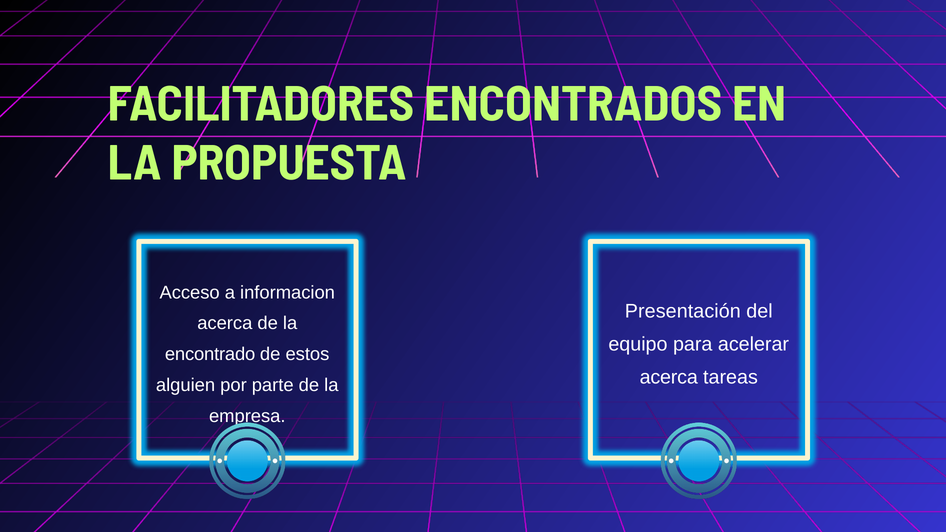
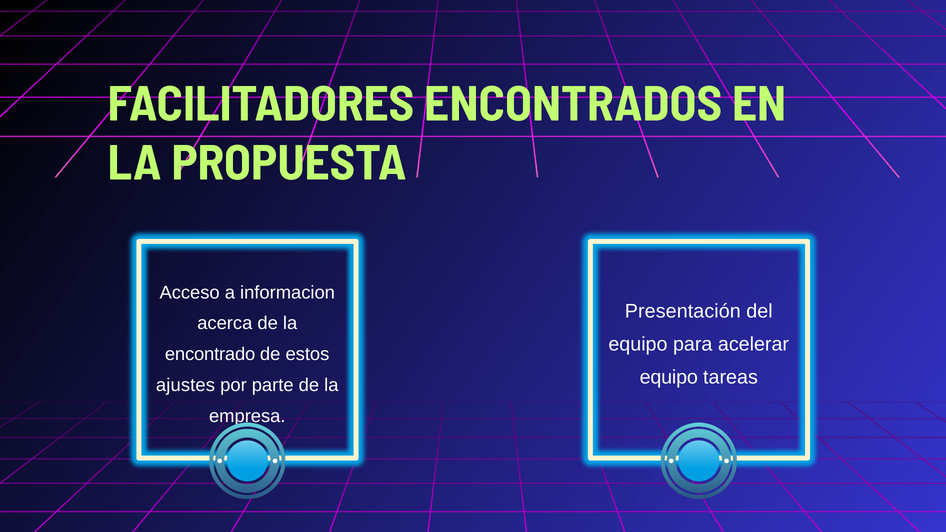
acerca: acerca -> equipo (669, 377)
alguien: alguien -> ajustes (185, 385)
